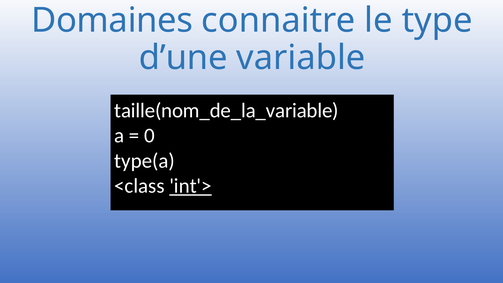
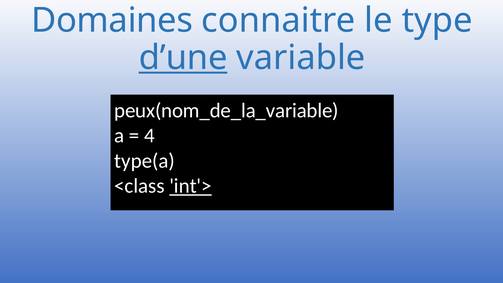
d’une underline: none -> present (183, 58)
taille(nom_de_la_variable: taille(nom_de_la_variable -> peux(nom_de_la_variable (226, 111)
0: 0 -> 4 (149, 136)
